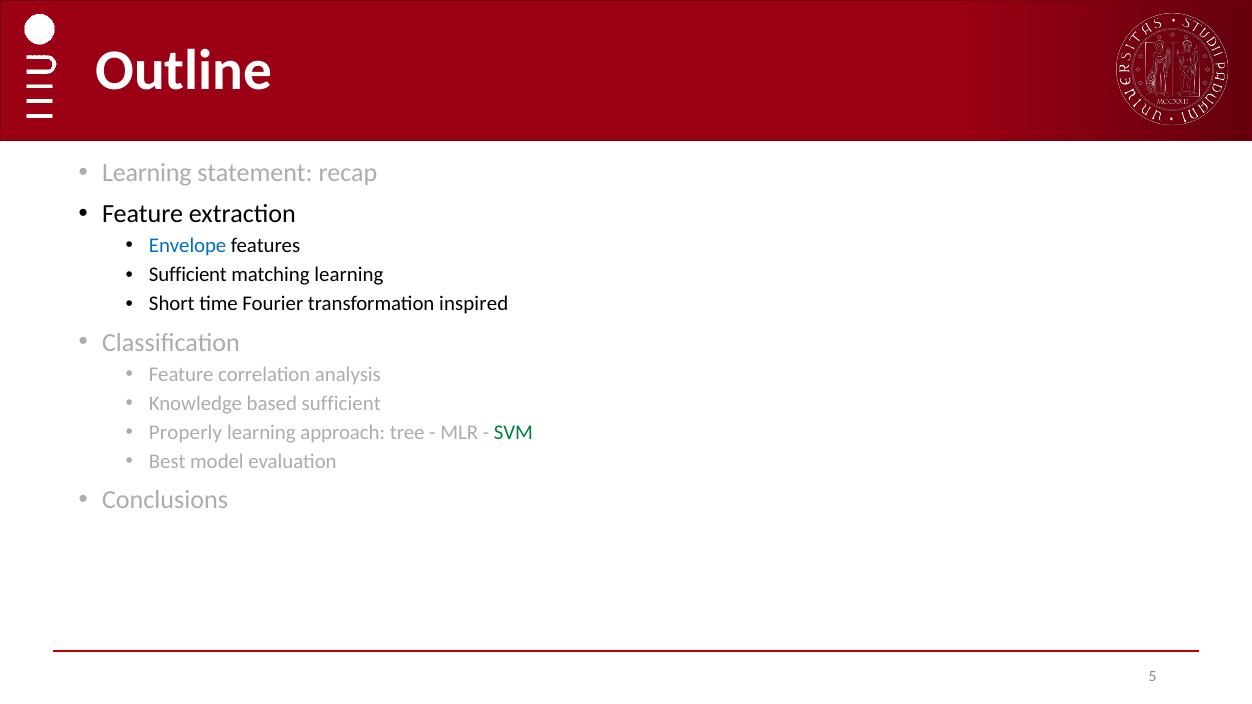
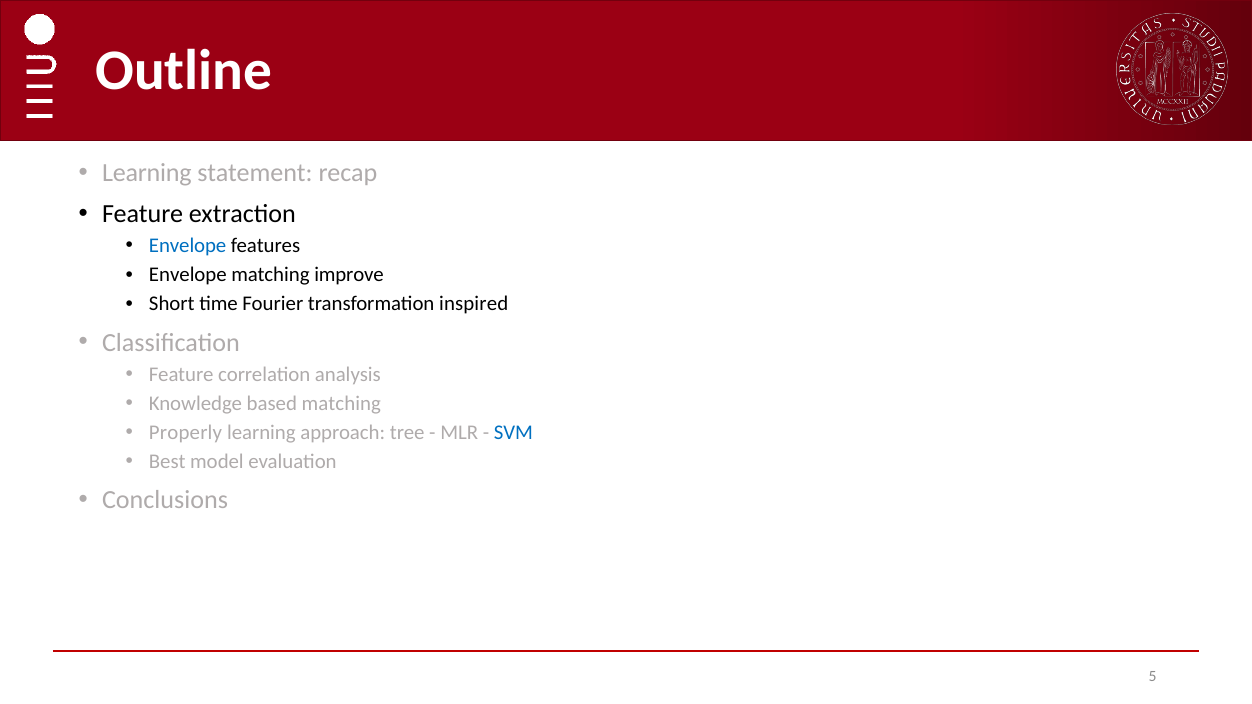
Sufficient: Sufficient -> Envelope (188, 275)
matching learning: learning -> improve (349, 275)
based sufficient: sufficient -> matching (341, 403)
SVM colour: green -> blue (513, 432)
